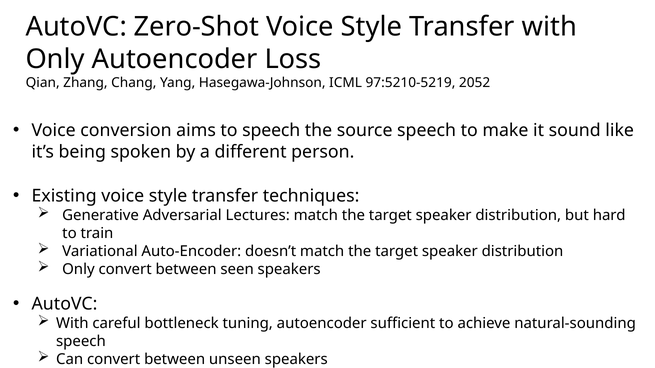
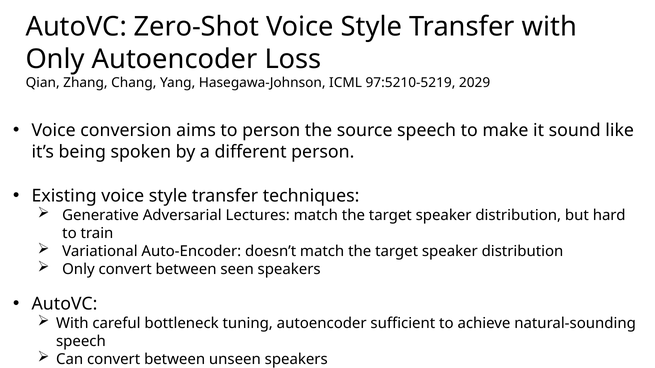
2052: 2052 -> 2029 (475, 83)
to speech: speech -> person (271, 131)
